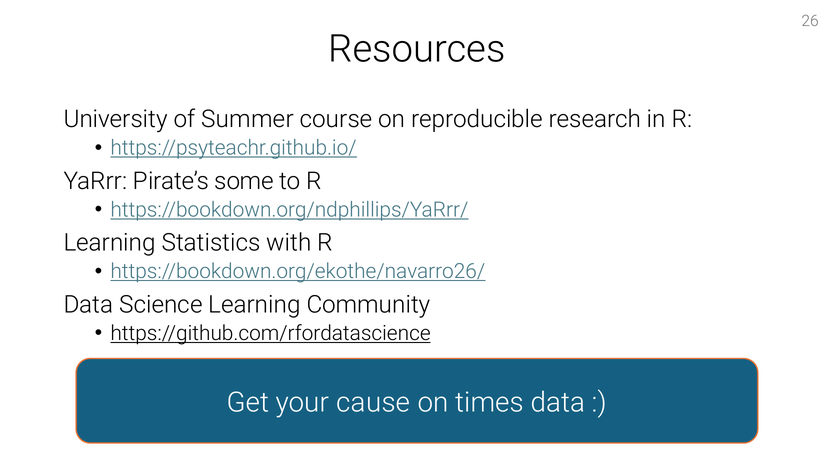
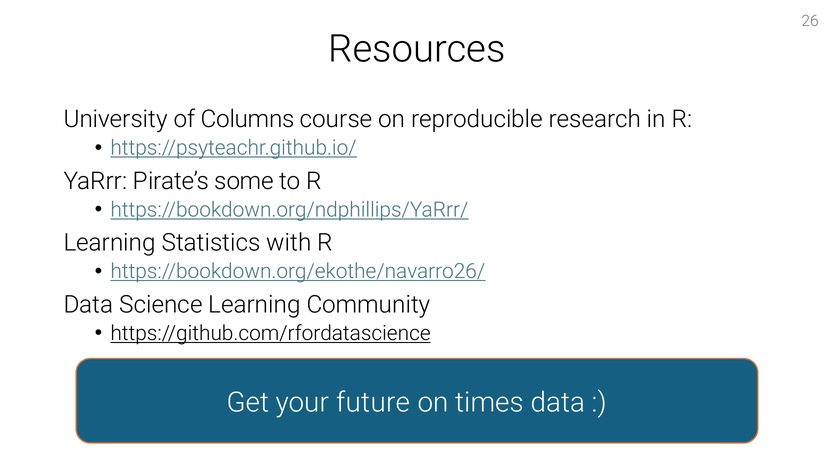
Summer: Summer -> Columns (248, 119)
cause: cause -> future (373, 403)
